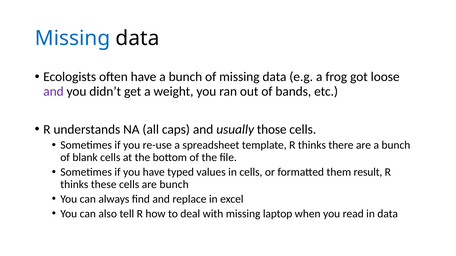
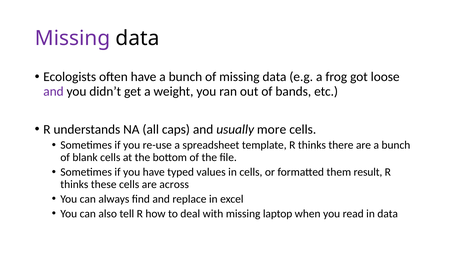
Missing colour: blue -> purple (72, 38)
those: those -> more (272, 130)
are bunch: bunch -> across (174, 185)
